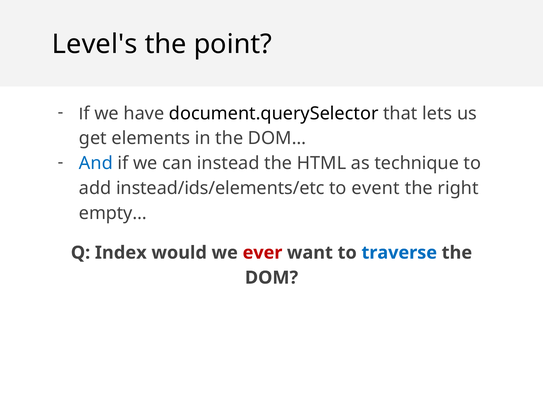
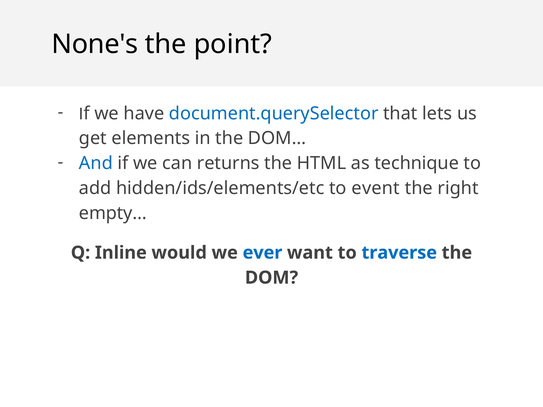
Level's: Level's -> None's (95, 44)
document.querySelector colour: black -> blue (274, 113)
instead: instead -> returns (228, 163)
instead/ids/elements/etc: instead/ids/elements/etc -> hidden/ids/elements/etc (220, 188)
Index: Index -> Inline (121, 253)
ever colour: red -> blue (262, 253)
